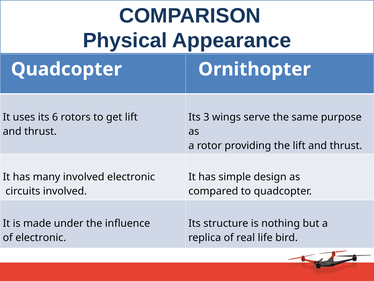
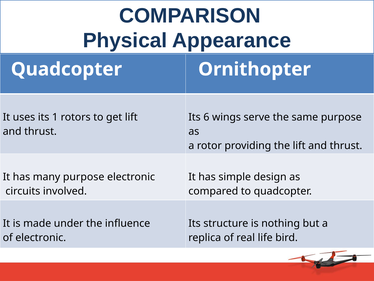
6: 6 -> 1 (55, 118)
3: 3 -> 6 (206, 118)
many involved: involved -> purpose (84, 177)
